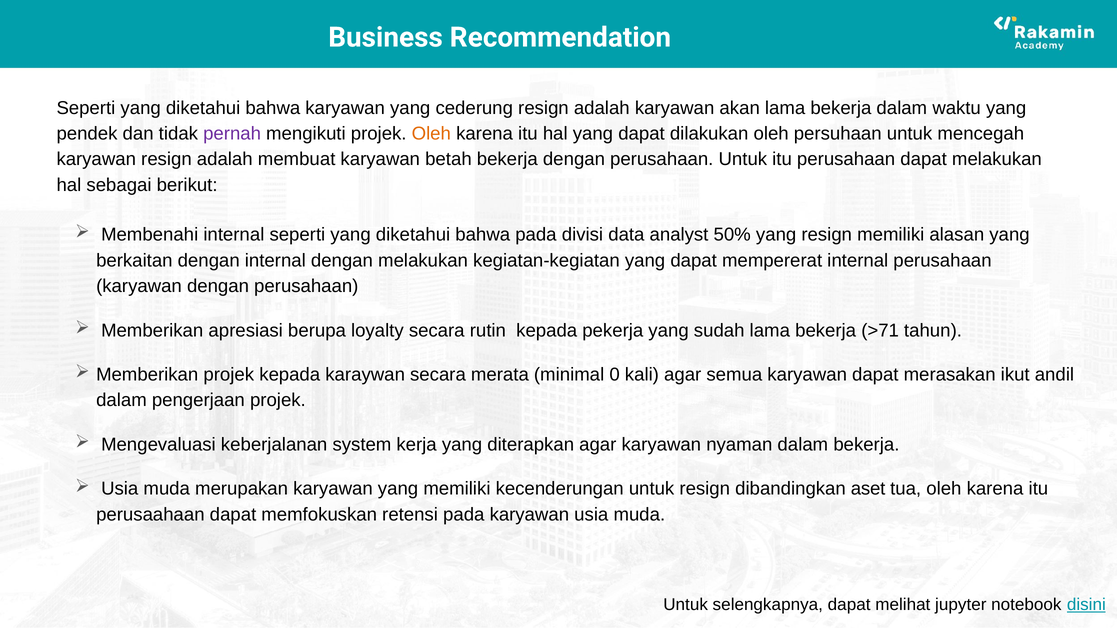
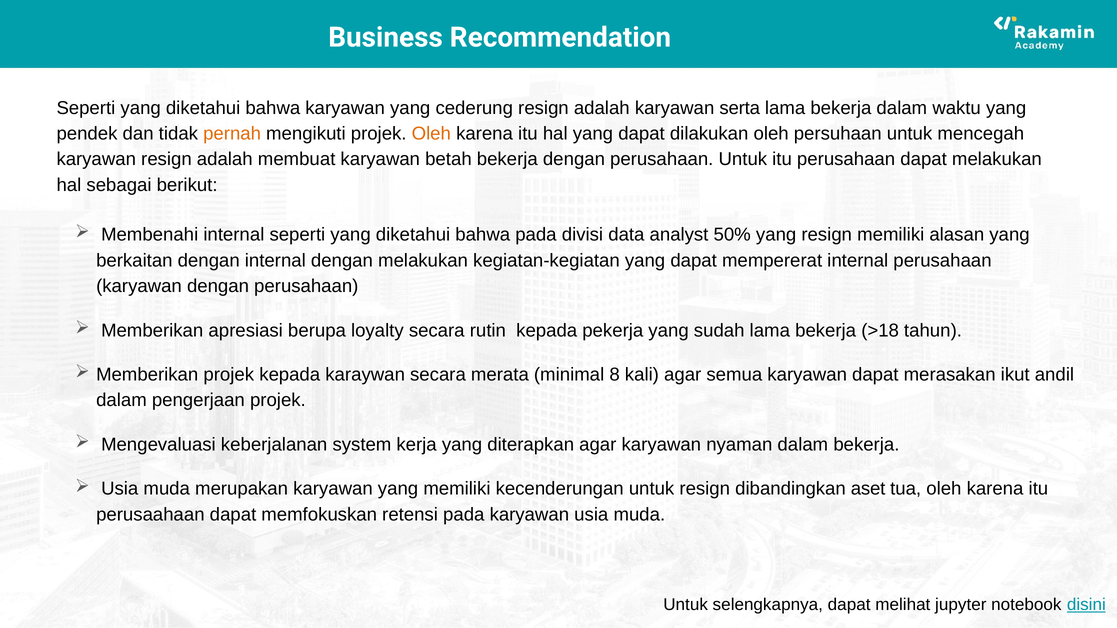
akan: akan -> serta (740, 108)
pernah colour: purple -> orange (232, 134)
>71: >71 -> >18 (880, 331)
0: 0 -> 8 (615, 375)
